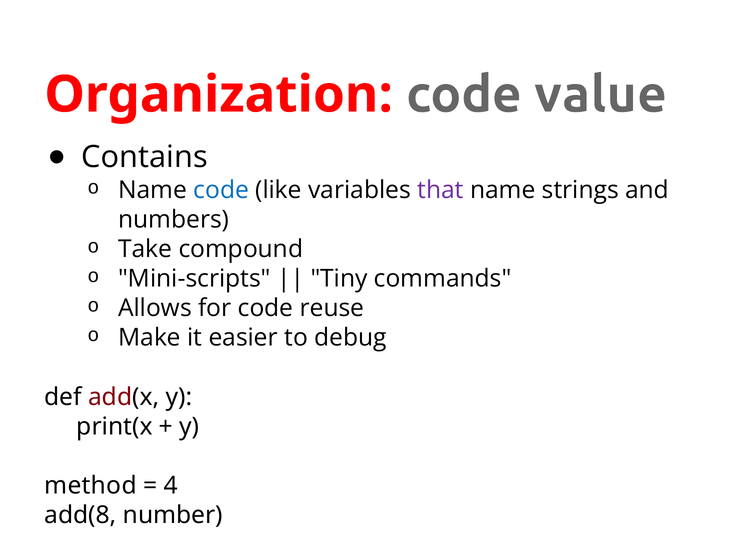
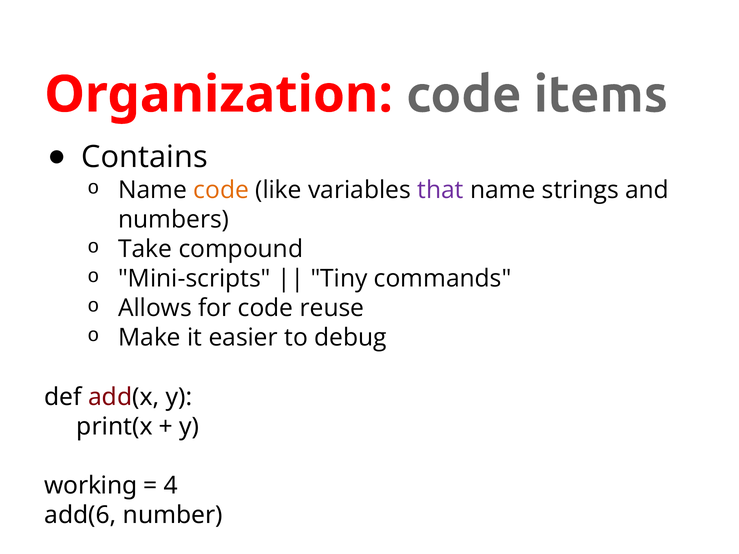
value: value -> items (601, 95)
code colour: blue -> orange (221, 190)
method: method -> working (91, 486)
add(8: add(8 -> add(6 (80, 515)
